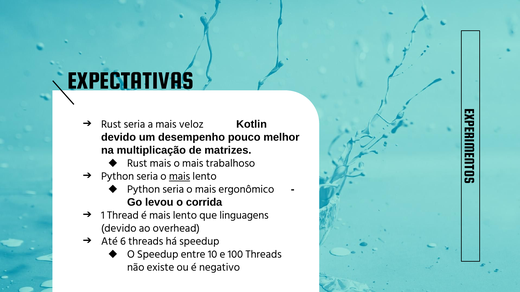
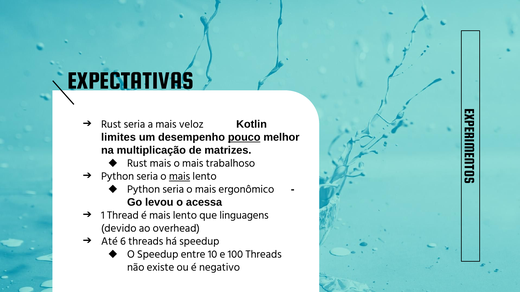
devido: devido -> limites (118, 138)
pouco underline: none -> present (244, 138)
corrida: corrida -> acessa (204, 203)
